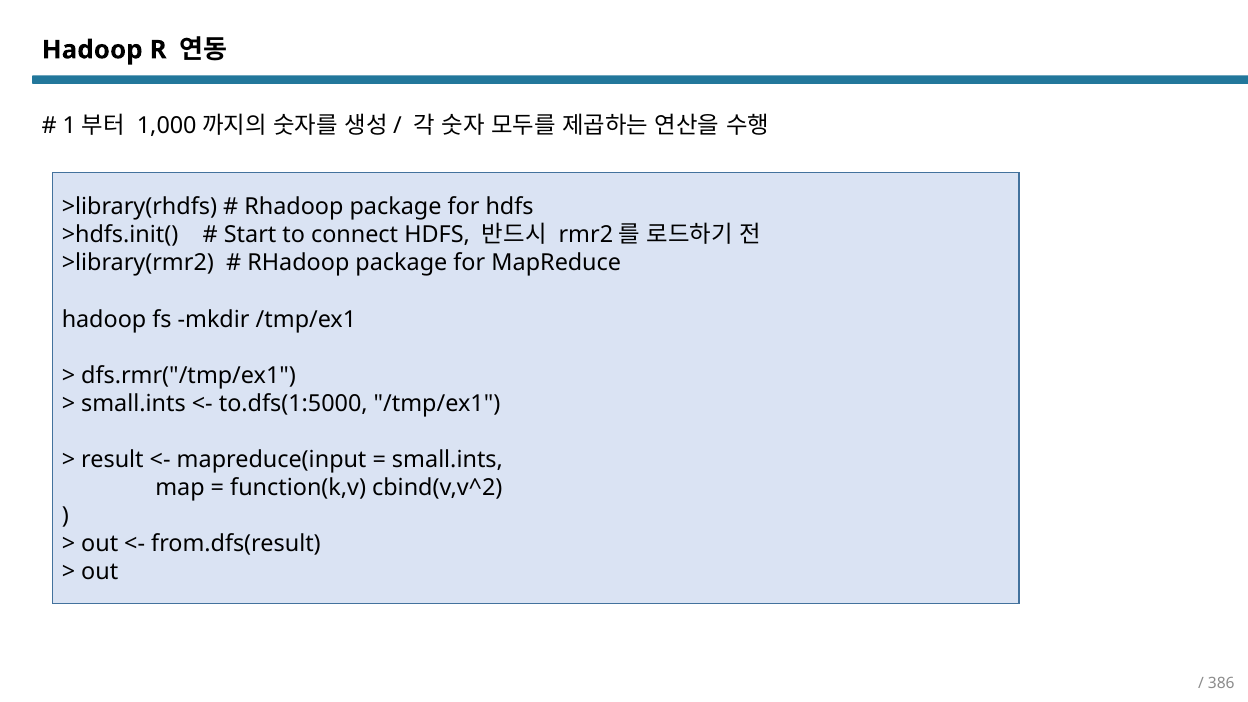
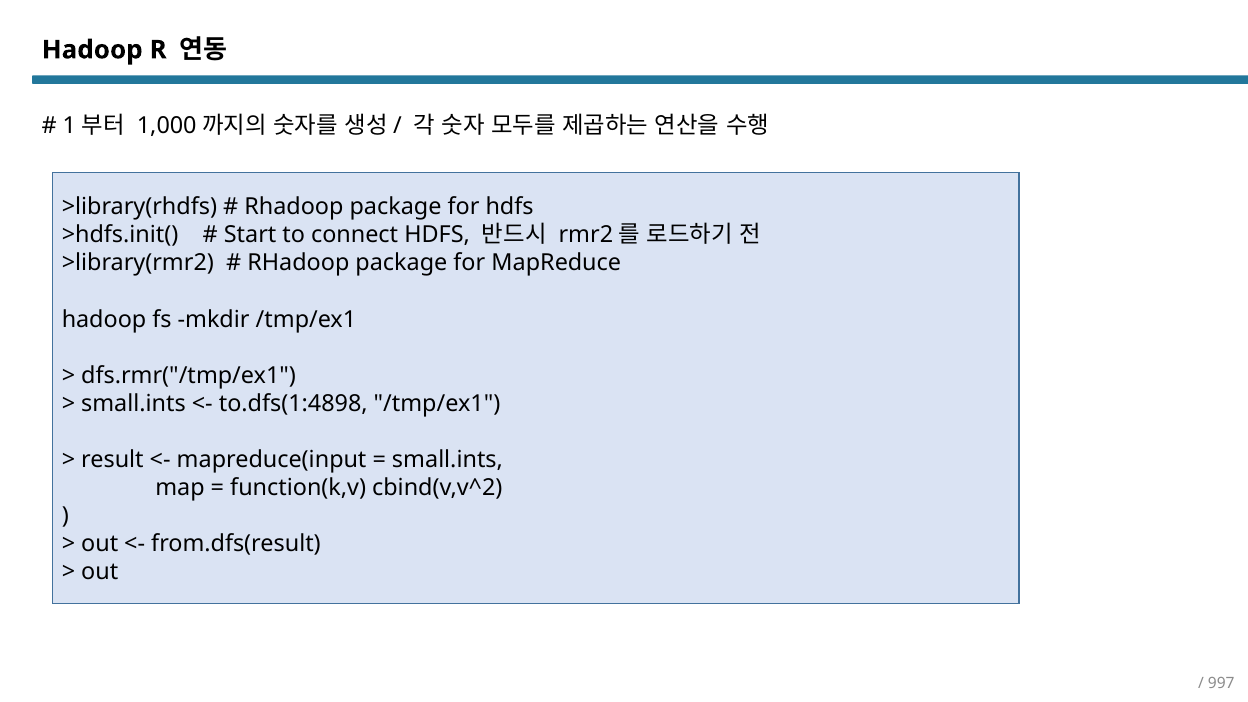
to.dfs(1:5000: to.dfs(1:5000 -> to.dfs(1:4898 (293, 404)
386: 386 -> 997 (1221, 684)
